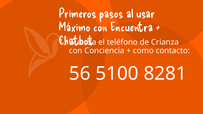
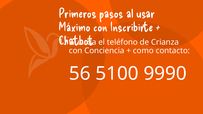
Encuentra: Encuentra -> Inscribirte (132, 27)
8281: 8281 -> 9990 (165, 74)
